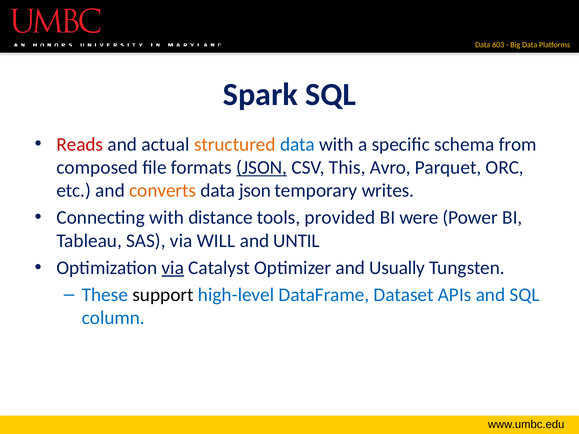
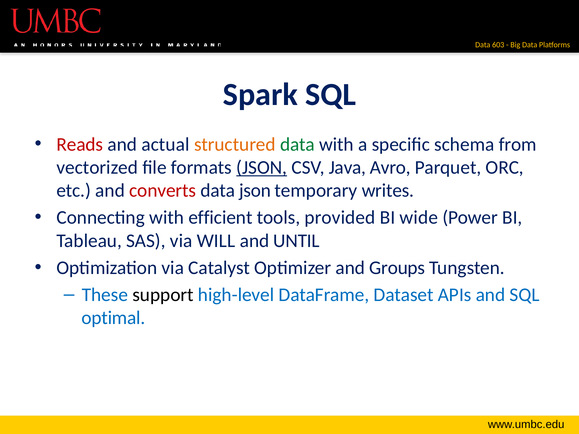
data colour: blue -> green (297, 144)
composed: composed -> vectorized (97, 168)
This: This -> Java (347, 168)
converts colour: orange -> red (163, 191)
distance: distance -> efficient (220, 218)
were: were -> wide (419, 218)
via underline: present -> none (173, 268)
Usually: Usually -> Groups (397, 268)
column: column -> optimal (113, 318)
